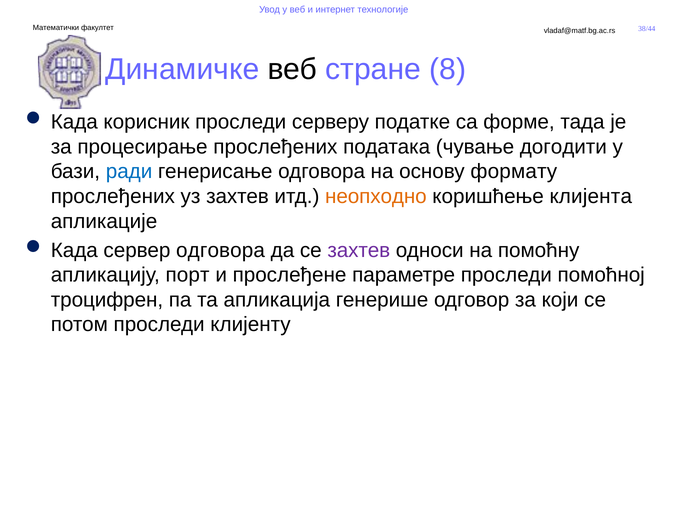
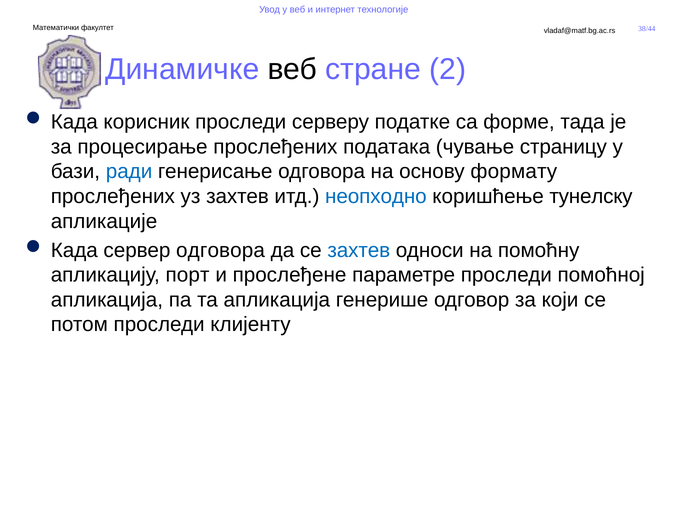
8: 8 -> 2 (448, 69)
догодити: догодити -> страницу (563, 147)
неопходно colour: orange -> blue (376, 196)
клијента: клијента -> тунелску (591, 196)
захтев colour: purple -> blue (359, 250)
троцифрен: троцифрен -> апликација (107, 300)
